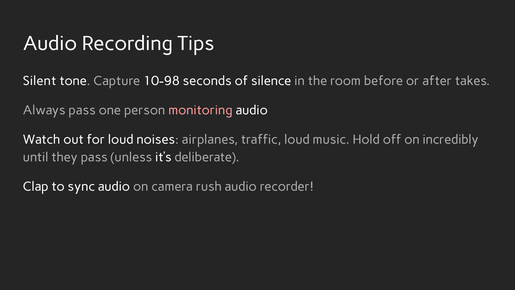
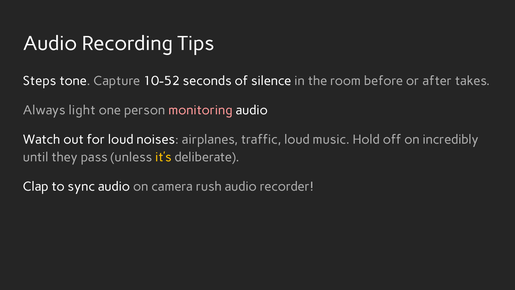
Silent: Silent -> Steps (40, 81)
10-98: 10-98 -> 10-52 (161, 81)
Always pass: pass -> light (82, 110)
it’s colour: white -> yellow (163, 157)
